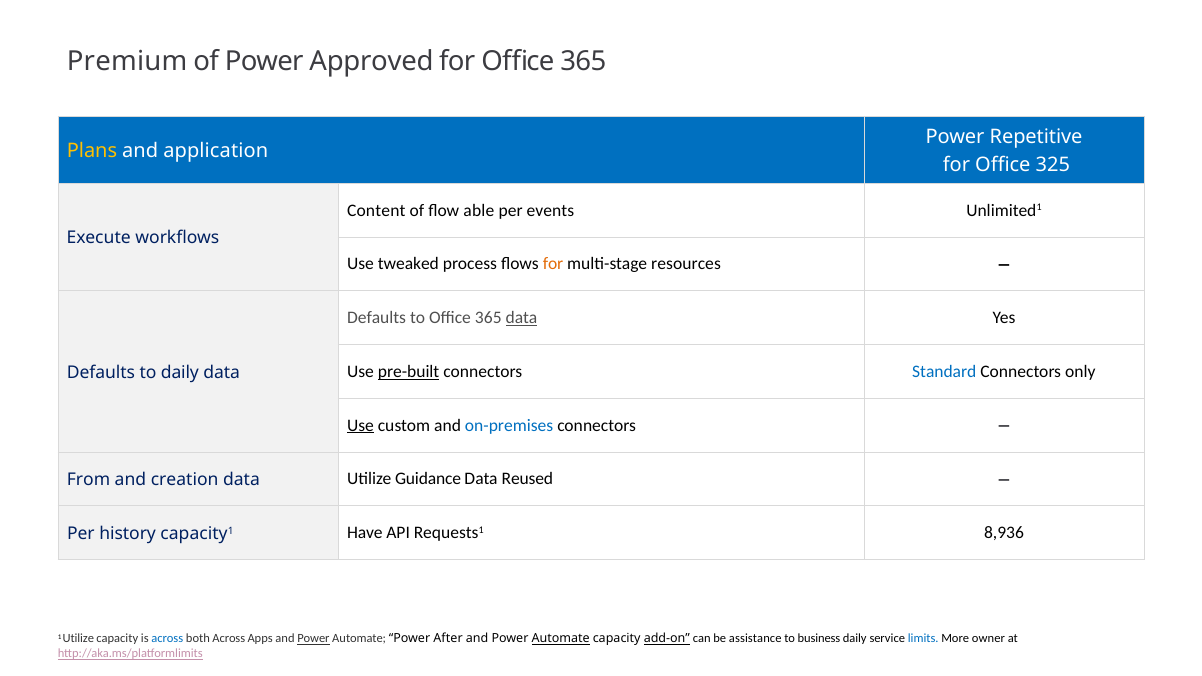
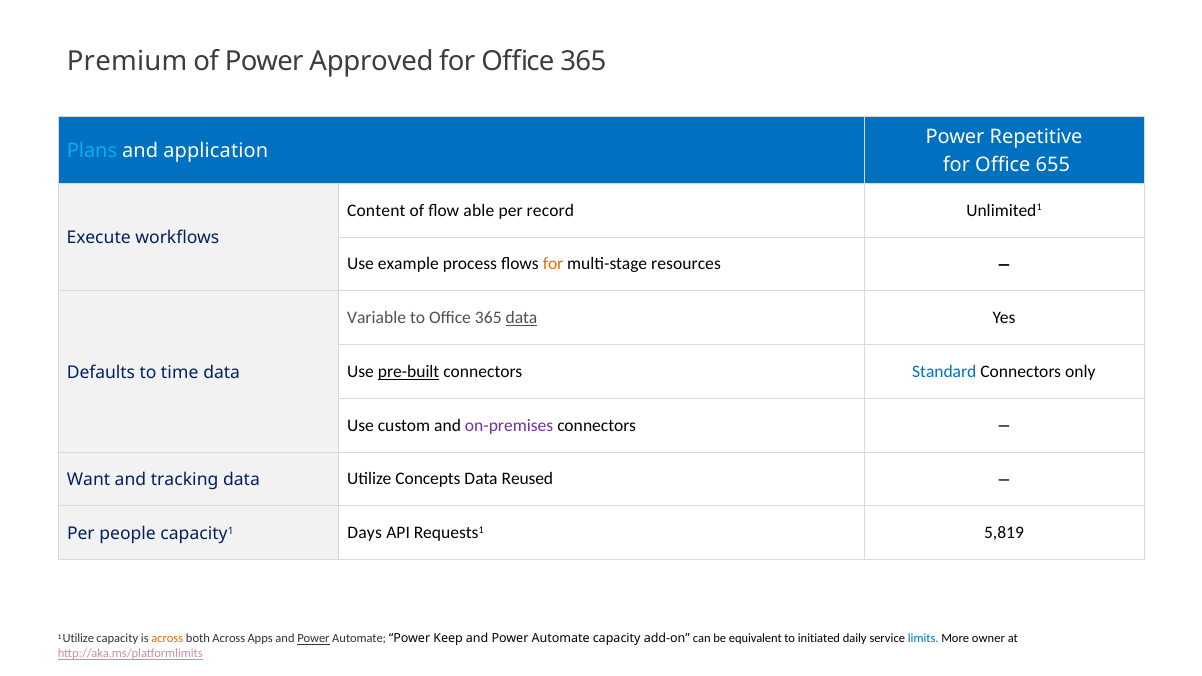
Plans colour: yellow -> light blue (92, 151)
325: 325 -> 655 (1053, 164)
events: events -> record (550, 210)
tweaked: tweaked -> example (408, 264)
Defaults: Defaults -> Variable (377, 318)
to daily: daily -> time (180, 372)
Use underline: present -> none (360, 425)
on-premises colour: blue -> purple (509, 425)
From: From -> Want (89, 480)
creation: creation -> tracking (185, 480)
Guidance: Guidance -> Concepts (428, 479)
history: history -> people (128, 534)
Have: Have -> Days (365, 533)
8,936: 8,936 -> 5,819 (1004, 533)
across colour: blue -> orange (167, 639)
After: After -> Keep (448, 639)
Automate underline: present -> none (561, 639)
add-on underline: present -> none (667, 639)
assistance: assistance -> equivalent (755, 639)
business: business -> initiated (819, 639)
